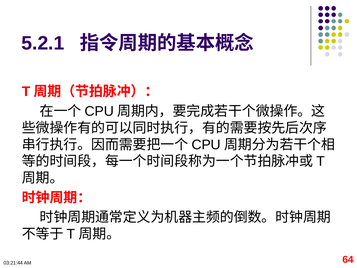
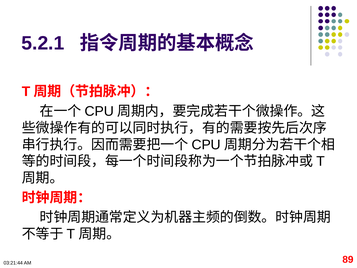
64: 64 -> 89 (348, 259)
